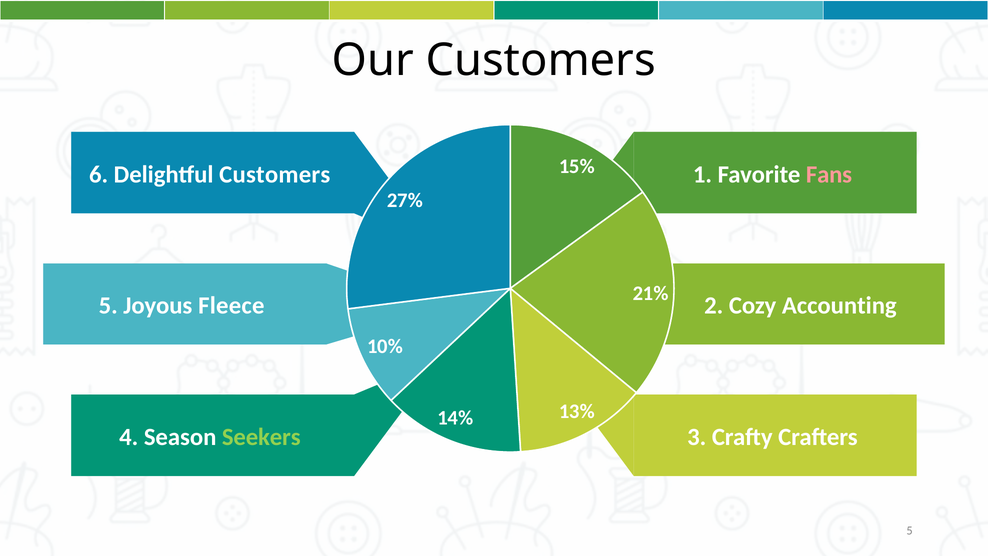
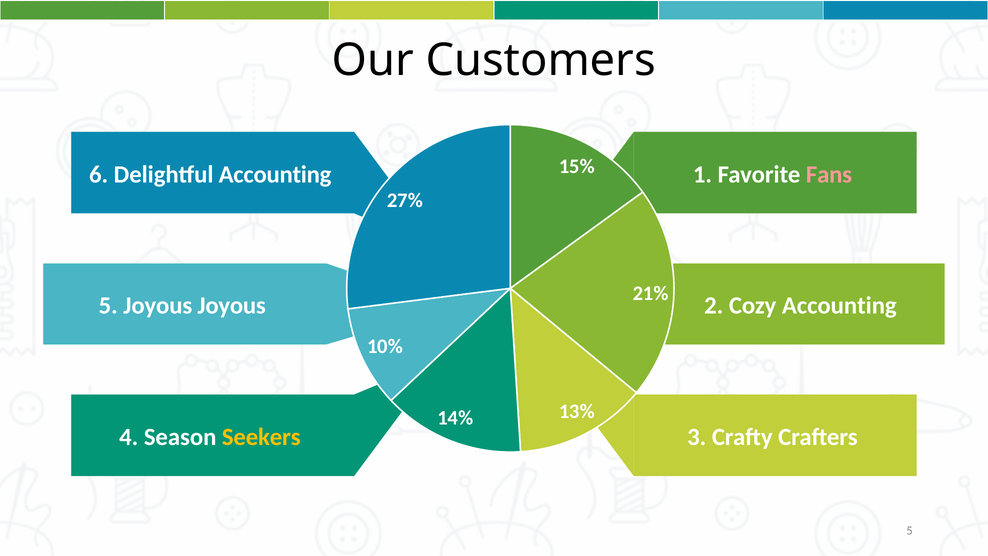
Delightful Customers: Customers -> Accounting (275, 174)
Joyous Fleece: Fleece -> Joyous (232, 306)
Seekers colour: light green -> yellow (261, 437)
